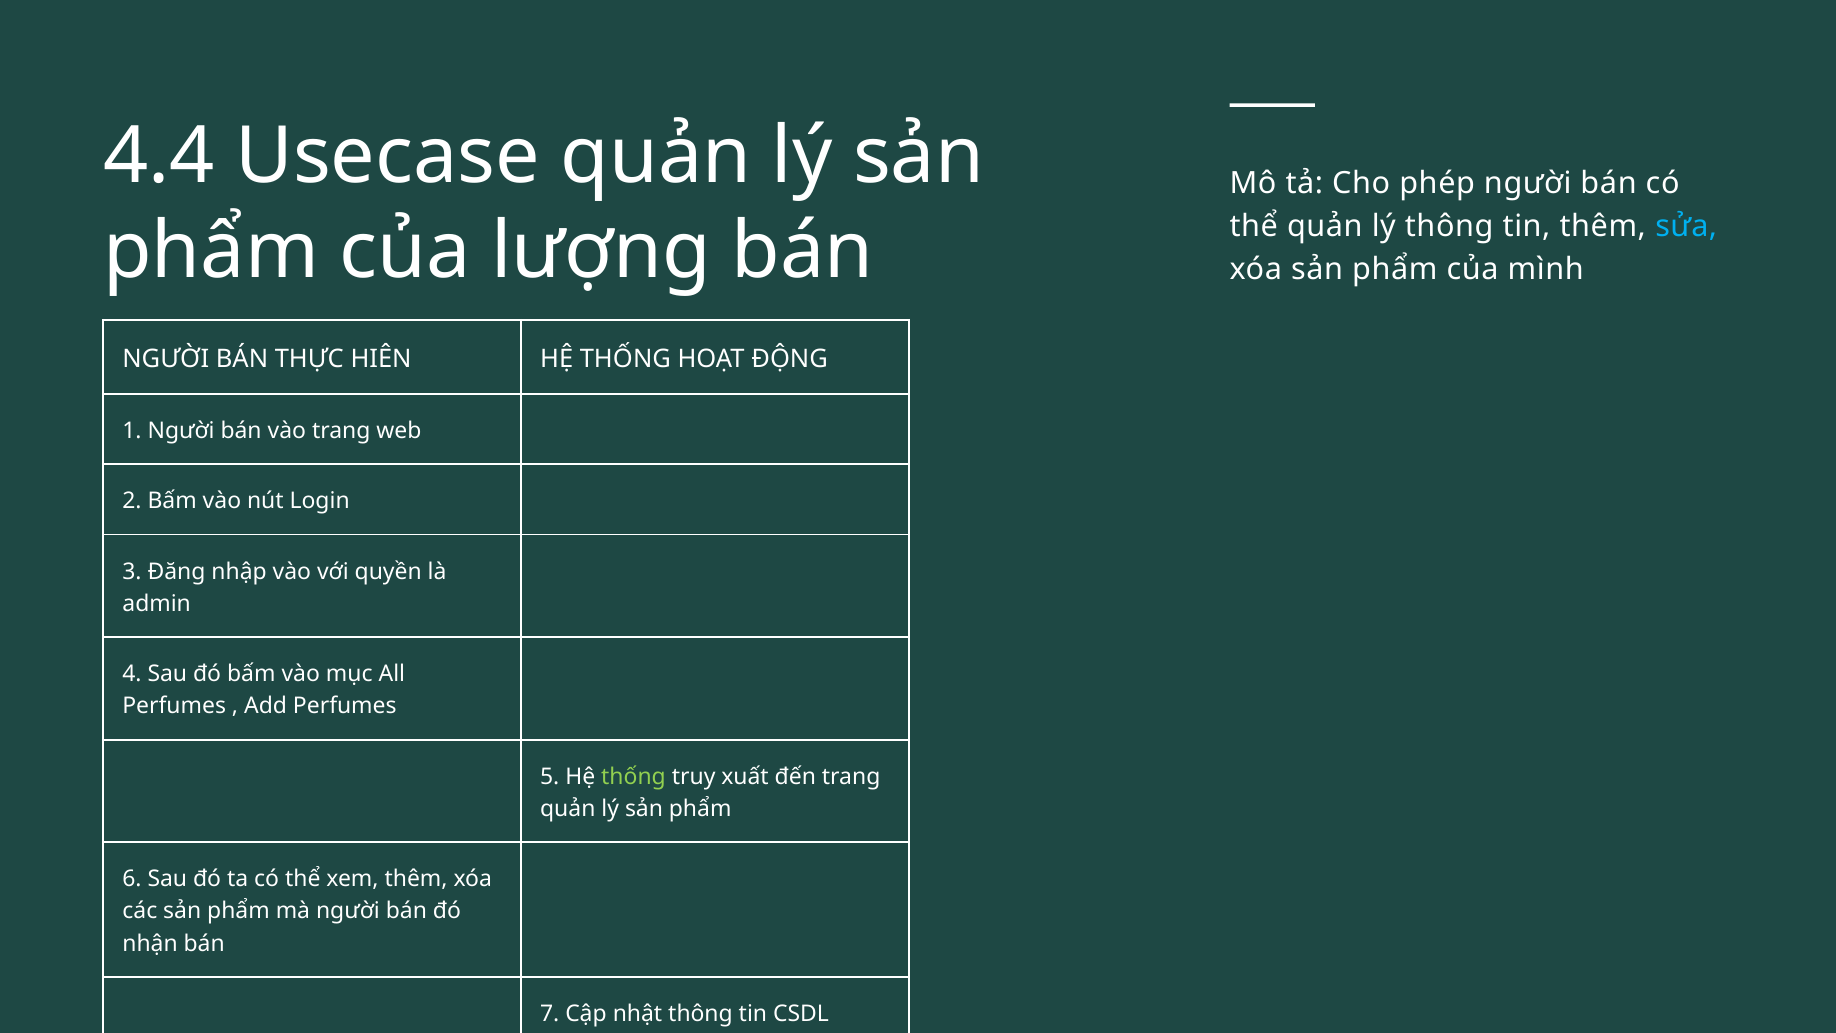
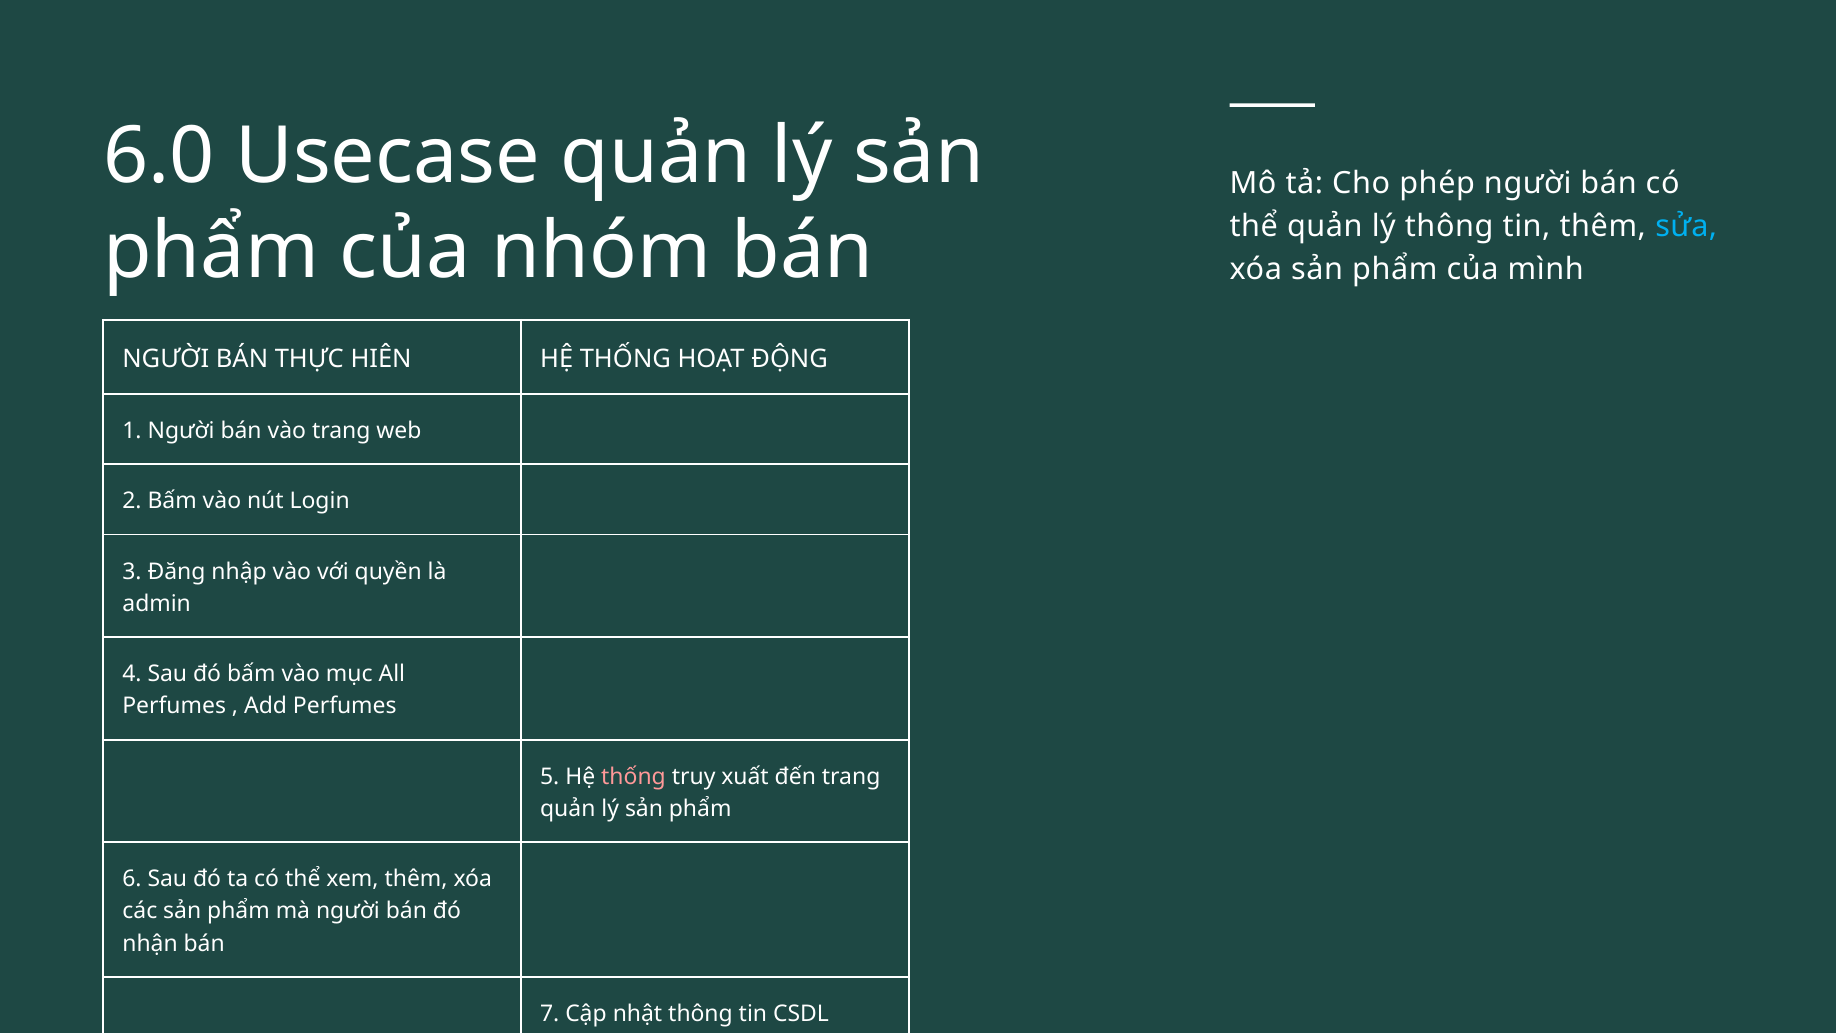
4.4: 4.4 -> 6.0 (159, 156)
lượng: lượng -> nhóm (601, 251)
thống colour: light green -> pink (634, 776)
